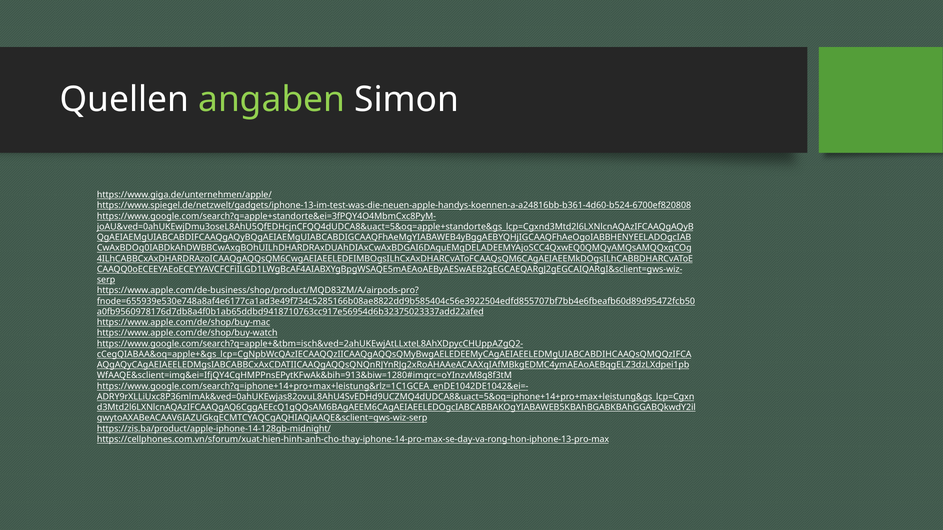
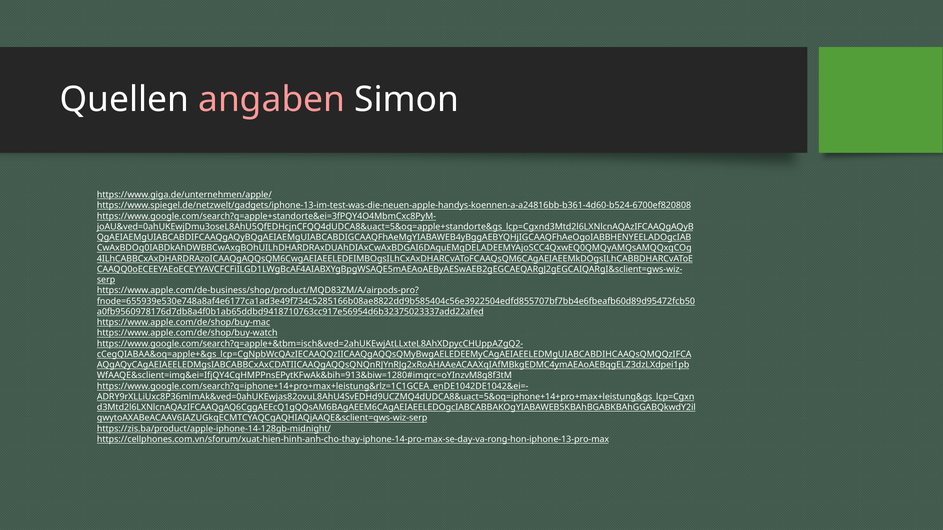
angaben colour: light green -> pink (272, 100)
